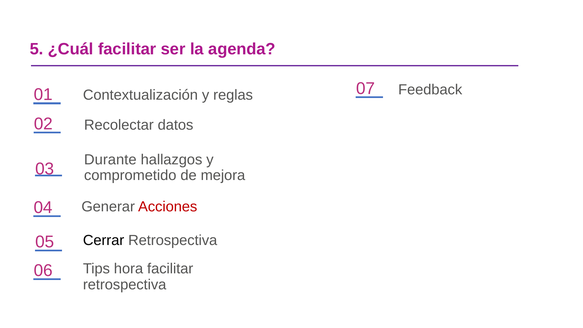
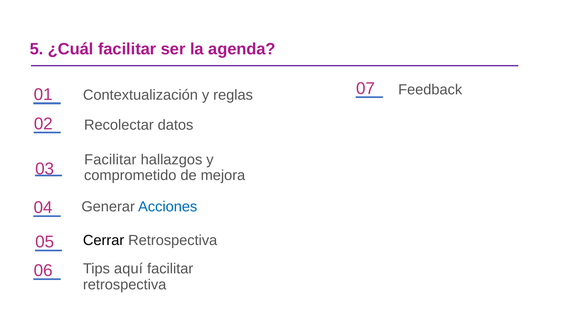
Durante: Durante -> Facilitar (110, 160)
Acciones colour: red -> blue (168, 207)
hora: hora -> aquí (128, 269)
